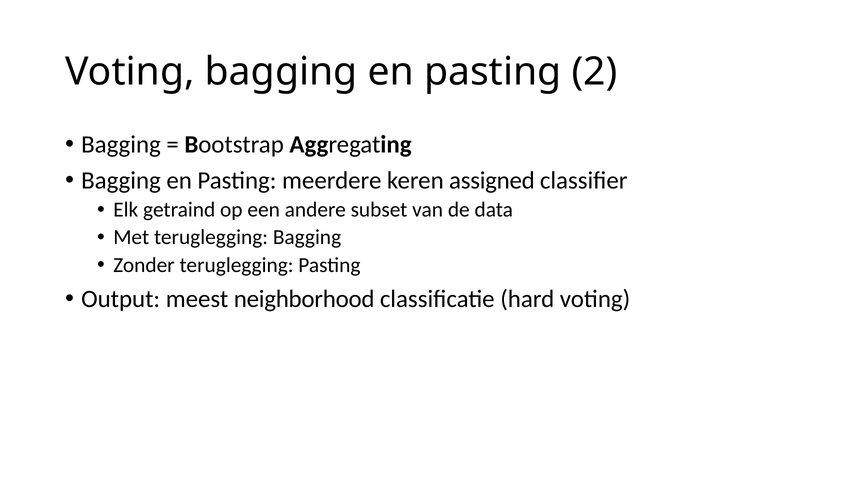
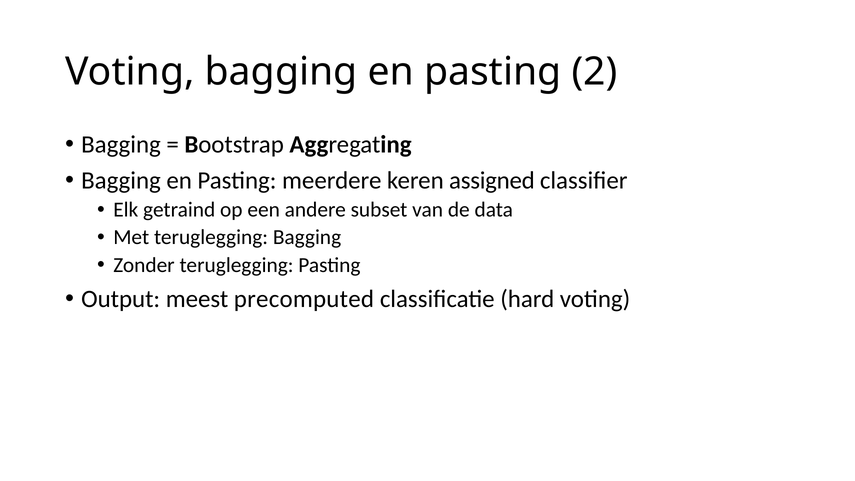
neighborhood: neighborhood -> precomputed (304, 299)
